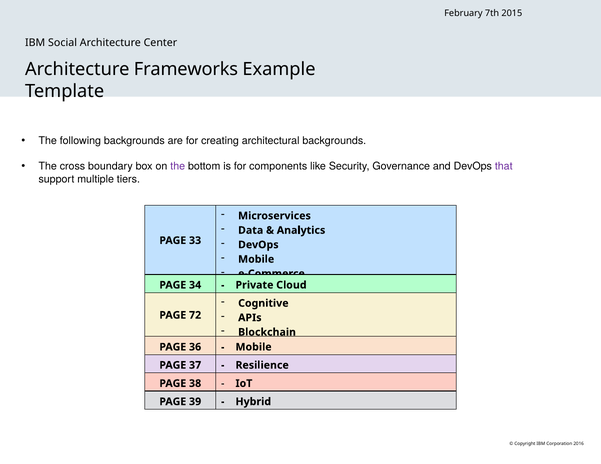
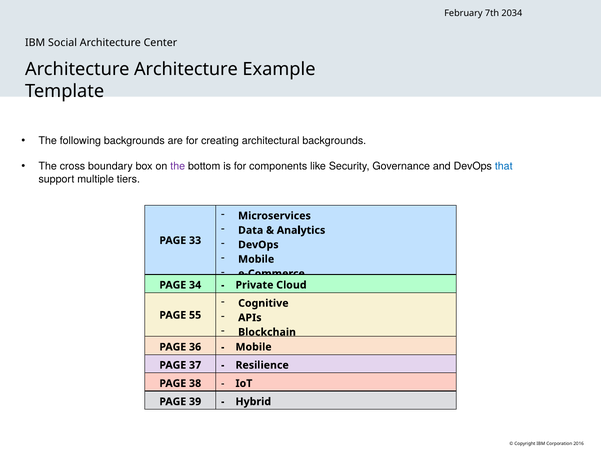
2015: 2015 -> 2034 (512, 13)
Architecture Frameworks: Frameworks -> Architecture (186, 69)
that colour: purple -> blue (504, 166)
72: 72 -> 55 (195, 315)
